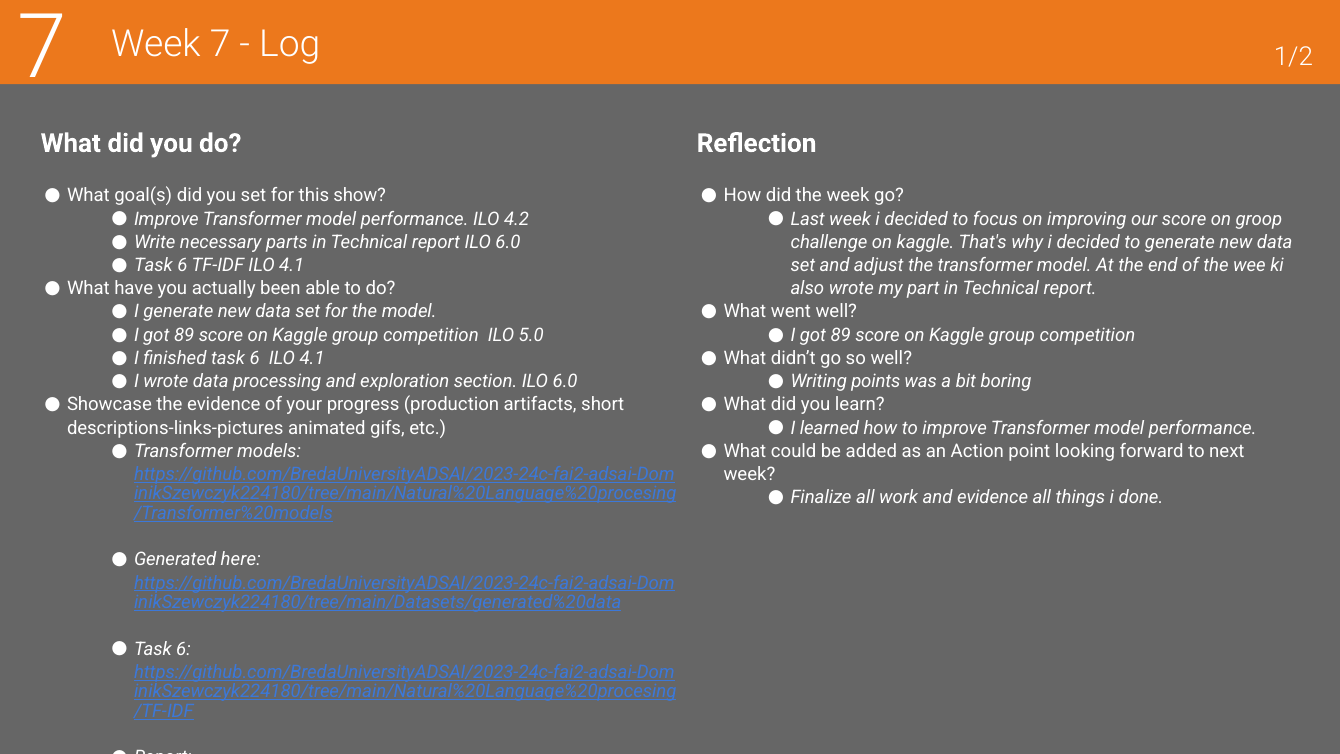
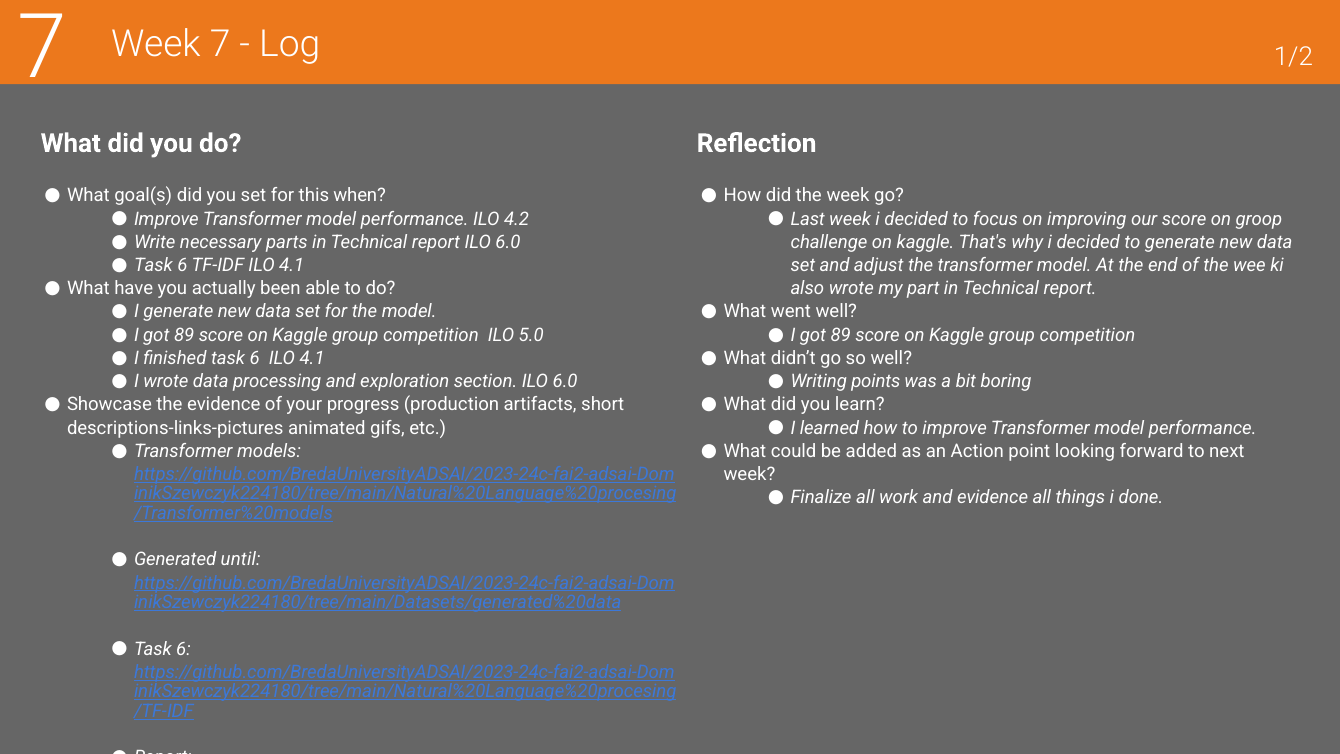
show: show -> when (360, 196)
here: here -> until (241, 560)
